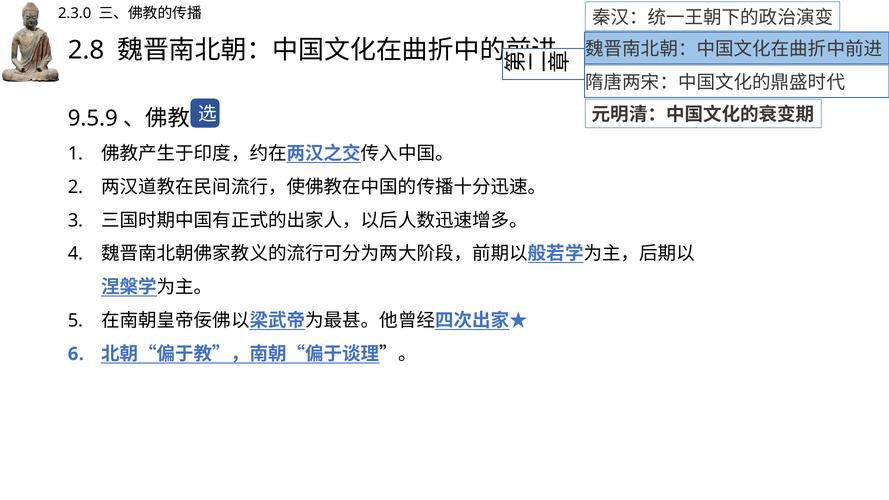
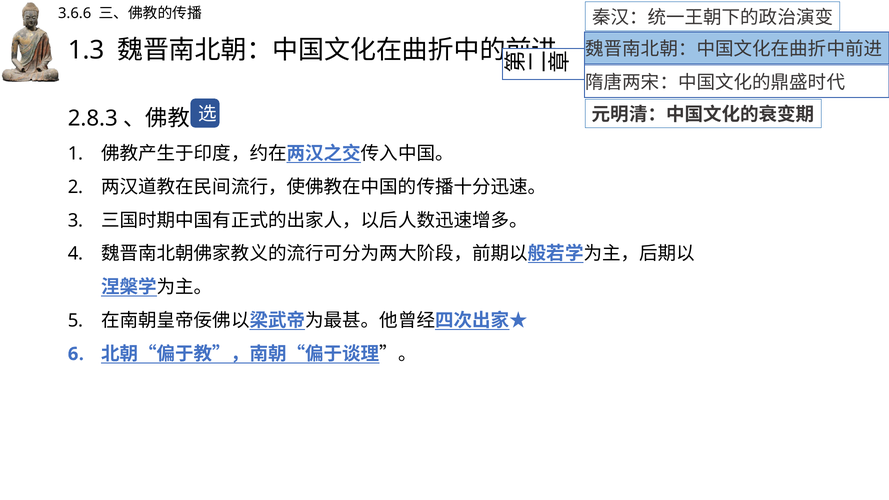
2.3.0: 2.3.0 -> 3.6.6 (75, 13)
2.8: 2.8 -> 1.3 (86, 50)
9.5.9: 9.5.9 -> 2.8.3 (93, 118)
